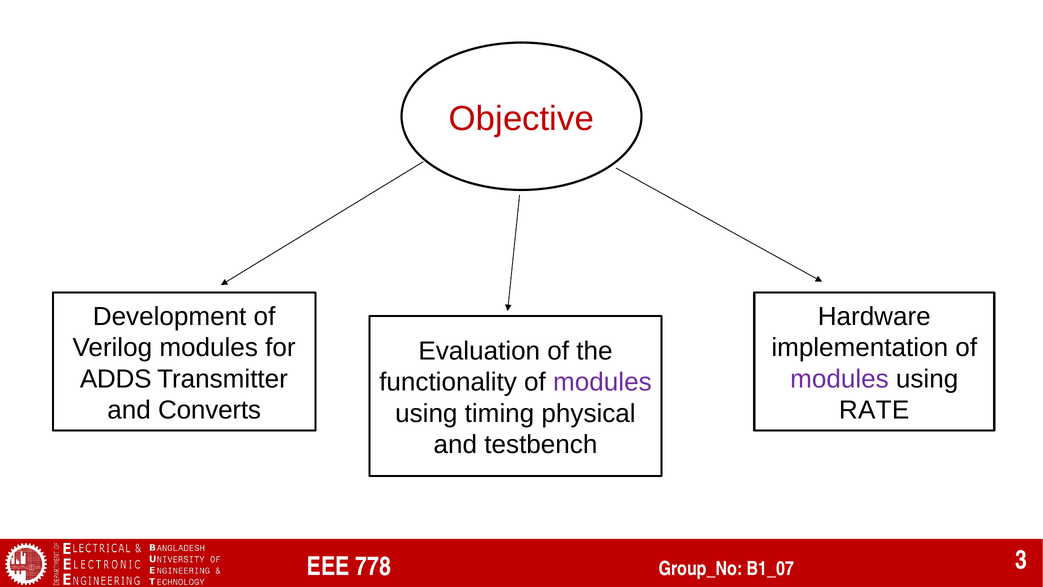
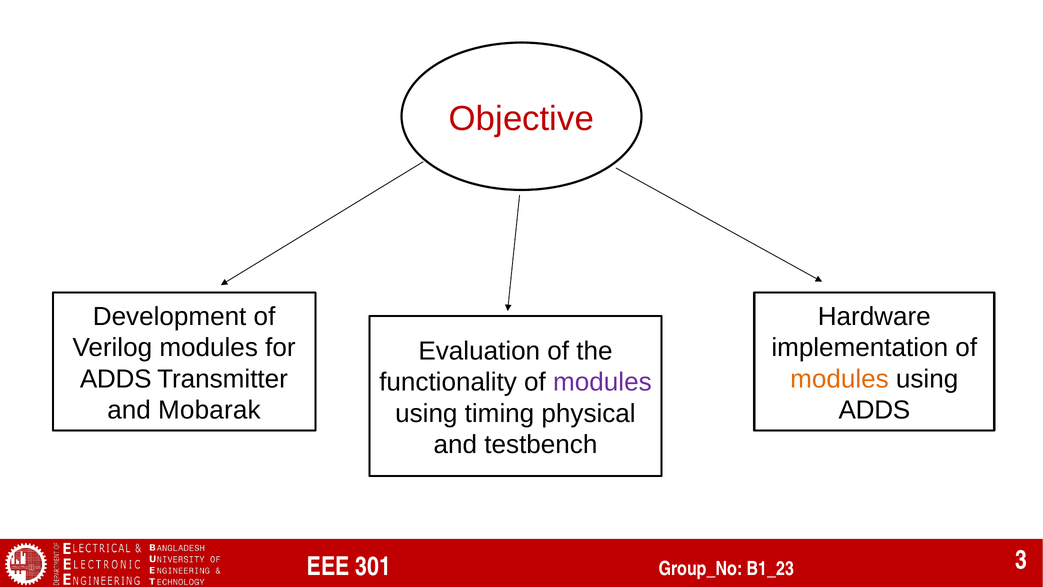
modules colour: purple -> orange (839, 379)
Converts: Converts -> Mobarak (209, 410)
RATE: RATE -> ADDS (874, 410)
778: 778 -> 301 (373, 566)
B1_07: B1_07 -> B1_23 (770, 568)
